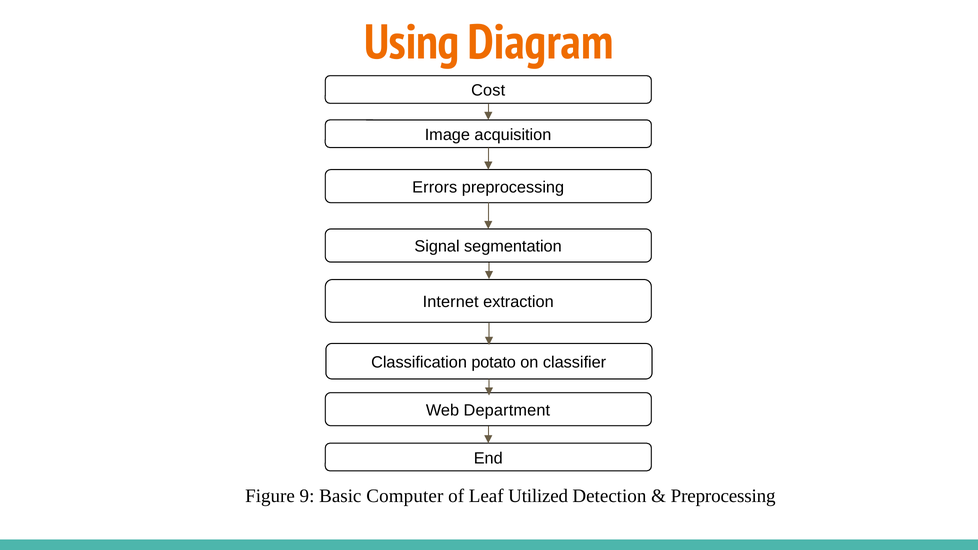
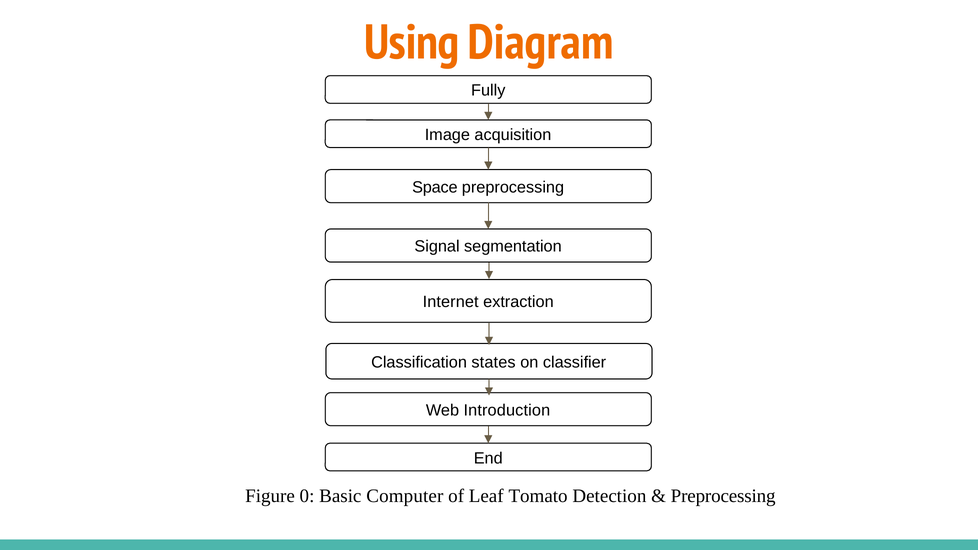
Cost: Cost -> Fully (488, 91)
Errors: Errors -> Space (435, 187)
potato: potato -> states (494, 362)
Department: Department -> Introduction (507, 410)
9: 9 -> 0 (307, 496)
Utilized: Utilized -> Tomato (538, 496)
